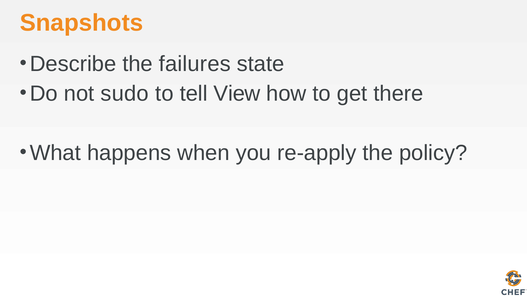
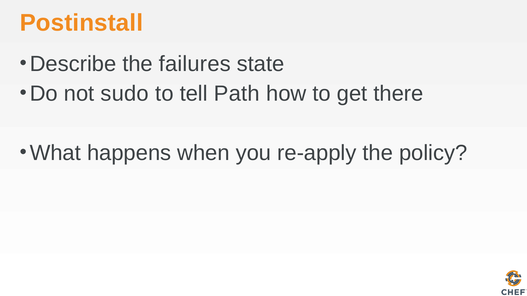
Snapshots: Snapshots -> Postinstall (81, 23)
View: View -> Path (237, 94)
